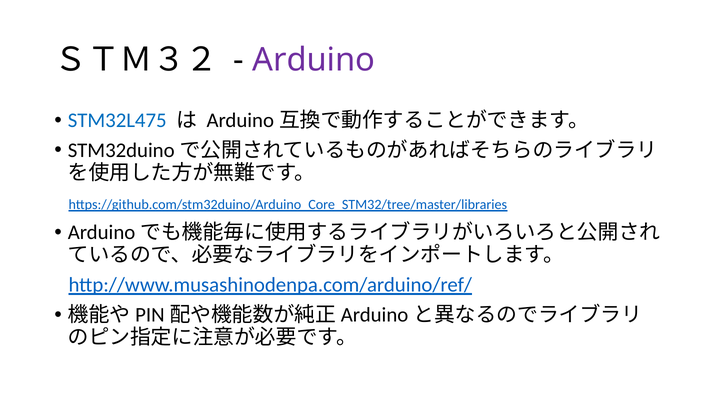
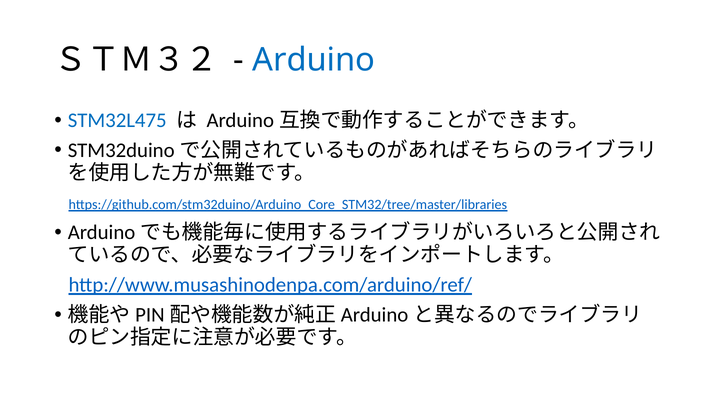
Arduino colour: purple -> blue (314, 60)
